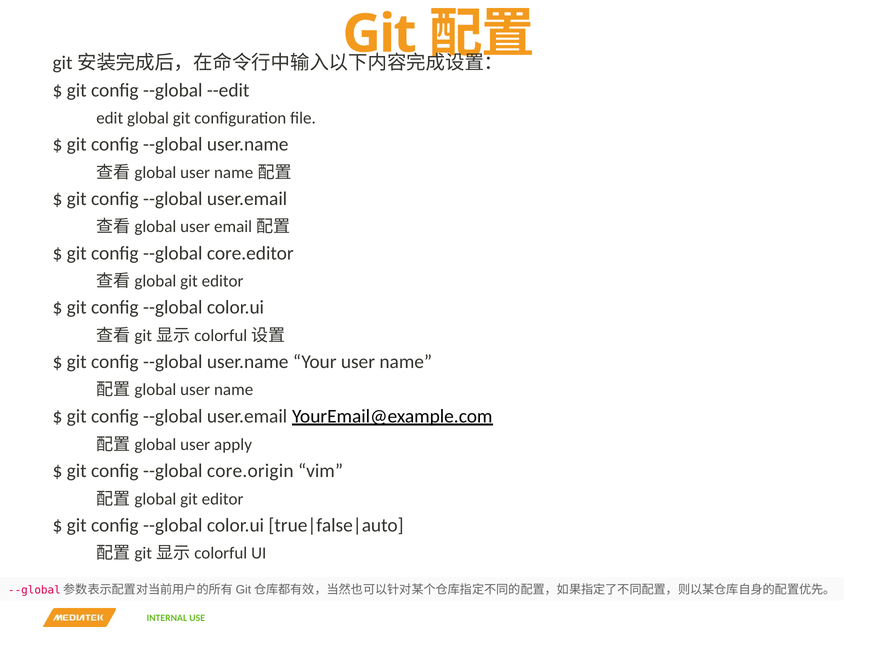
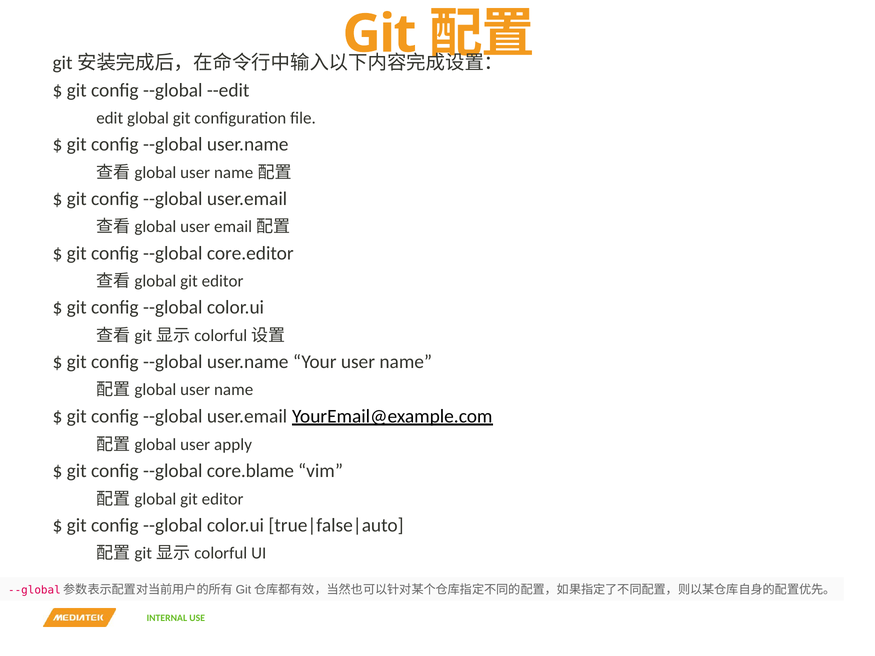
core.origin: core.origin -> core.blame (250, 471)
